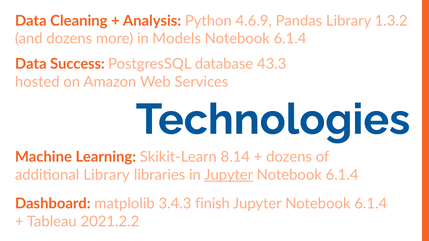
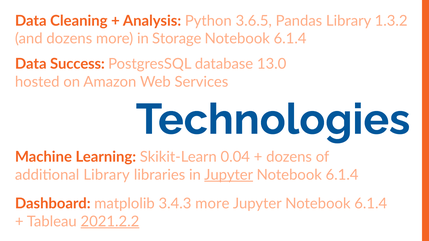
4.6.9: 4.6.9 -> 3.6.5 (254, 21)
Models: Models -> Storage (177, 39)
43.3: 43.3 -> 13.0 (272, 64)
8.14: 8.14 -> 0.04 (235, 157)
3.4.3 finish: finish -> more (212, 204)
2021.2.2 underline: none -> present (110, 222)
